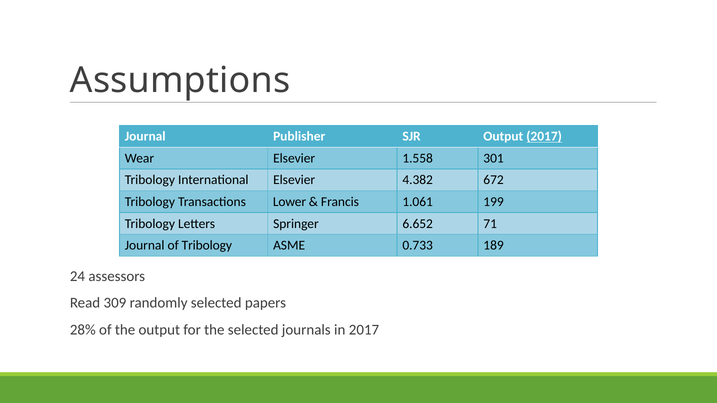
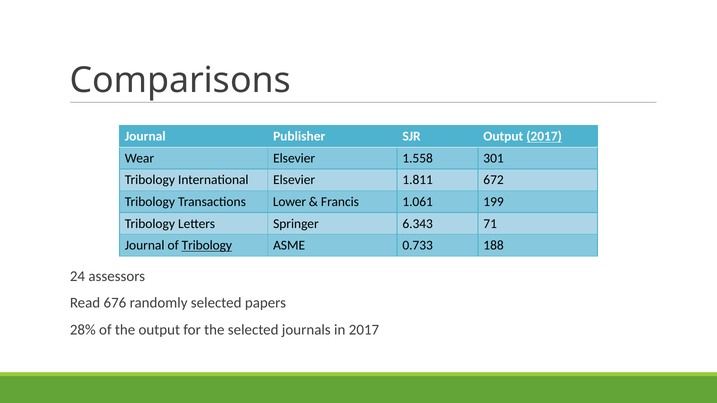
Assumptions: Assumptions -> Comparisons (180, 80)
4.382: 4.382 -> 1.811 (418, 180)
6.652: 6.652 -> 6.343 (418, 224)
Tribology underline: none -> present (207, 246)
189: 189 -> 188 (494, 246)
309: 309 -> 676 (115, 303)
